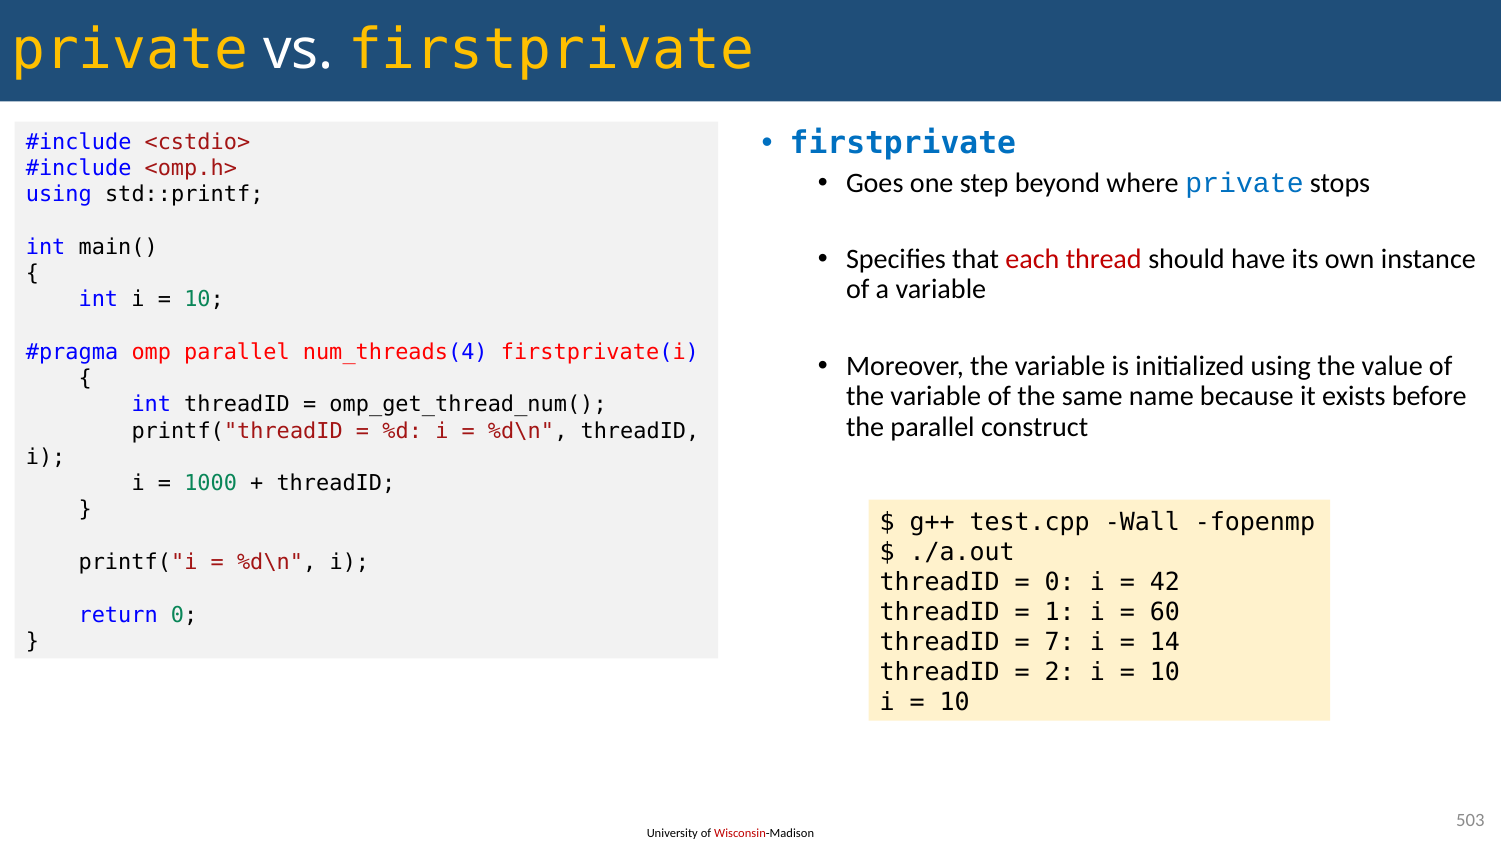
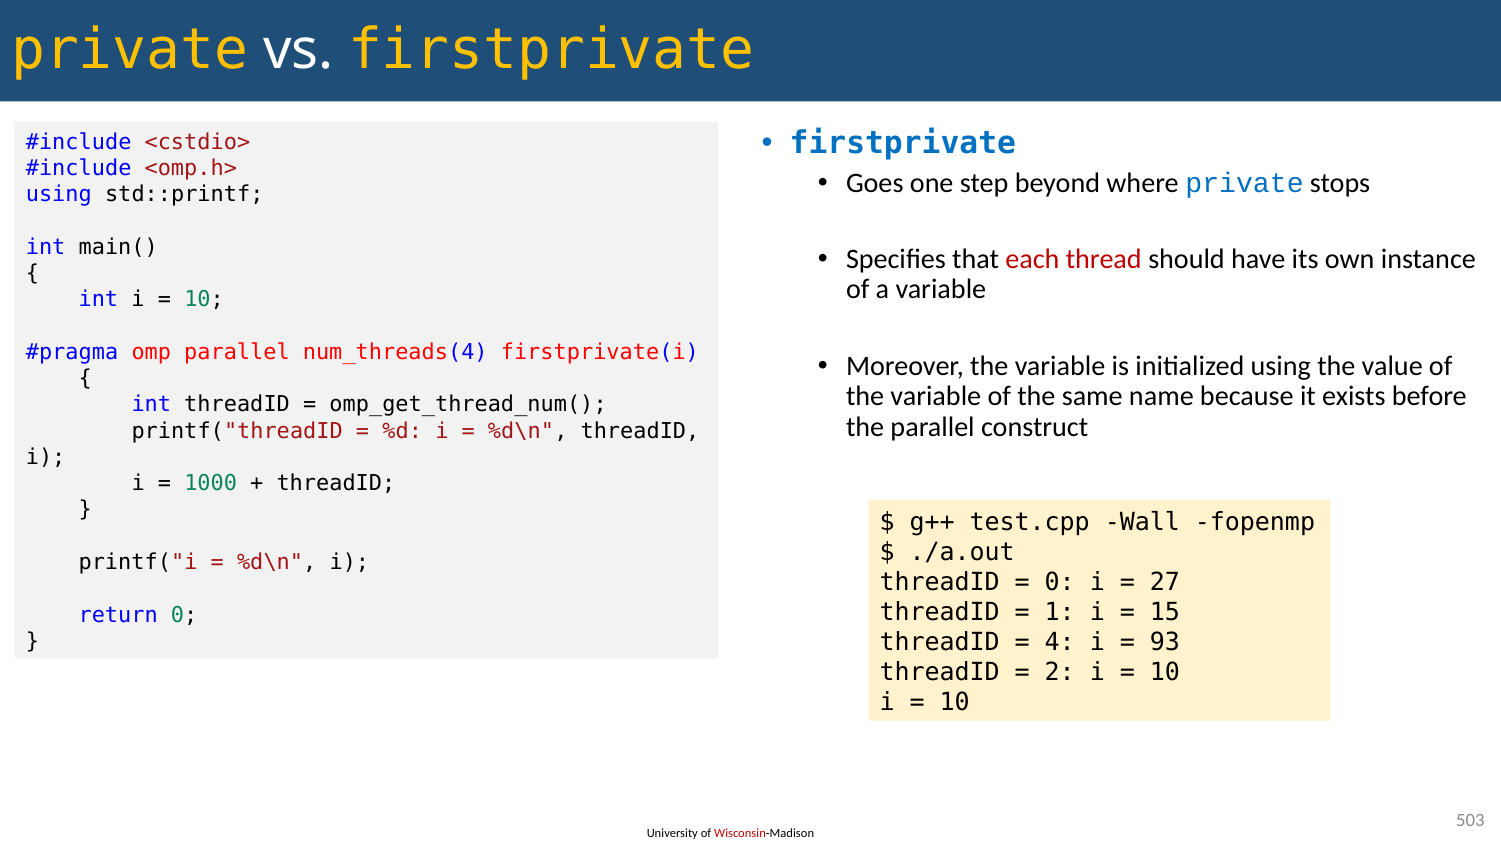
42: 42 -> 27 (1165, 582)
60: 60 -> 15 (1165, 612)
7: 7 -> 4 (1060, 642)
14: 14 -> 93 (1165, 642)
